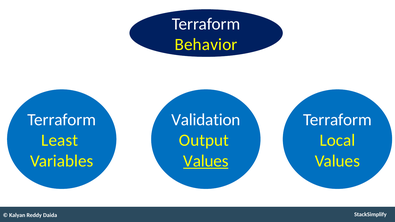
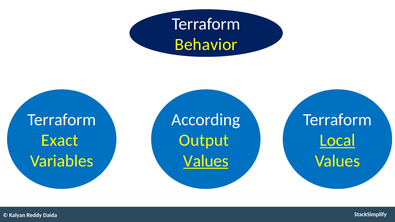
Validation: Validation -> According (206, 120)
Least: Least -> Exact (60, 140)
Local underline: none -> present (337, 140)
